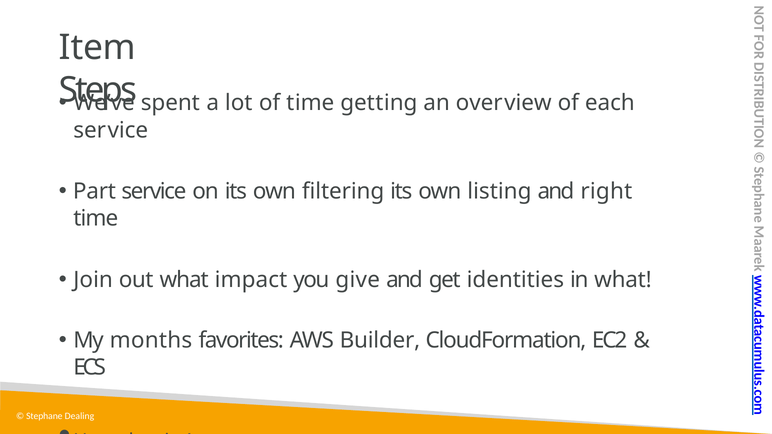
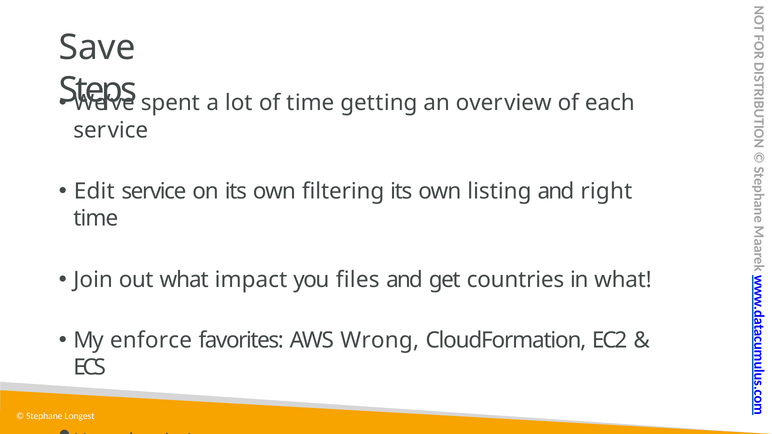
Item: Item -> Save (97, 48)
Part: Part -> Edit (94, 192)
give: give -> files (358, 280)
identities: identities -> countries (515, 280)
months: months -> enforce (151, 341)
Builder: Builder -> Wrong (380, 341)
Dealing: Dealing -> Longest (80, 416)
